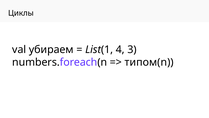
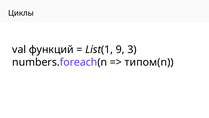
убираем: убираем -> функций (51, 49)
4: 4 -> 9 (120, 49)
